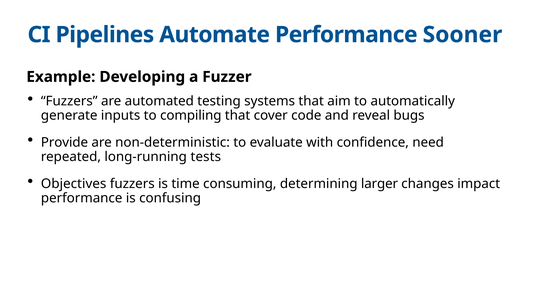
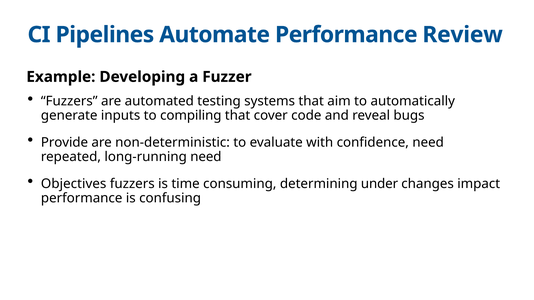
Sooner: Sooner -> Review (463, 35)
long-running tests: tests -> need (206, 157)
larger: larger -> under (380, 184)
